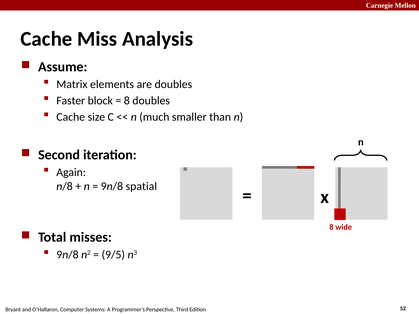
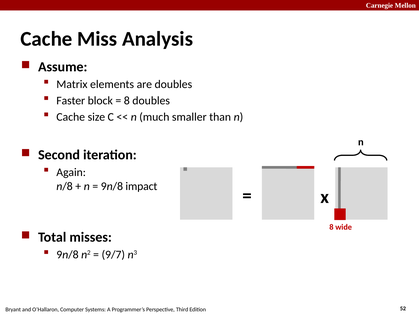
spatial: spatial -> impact (141, 186)
9/5: 9/5 -> 9/7 (113, 255)
